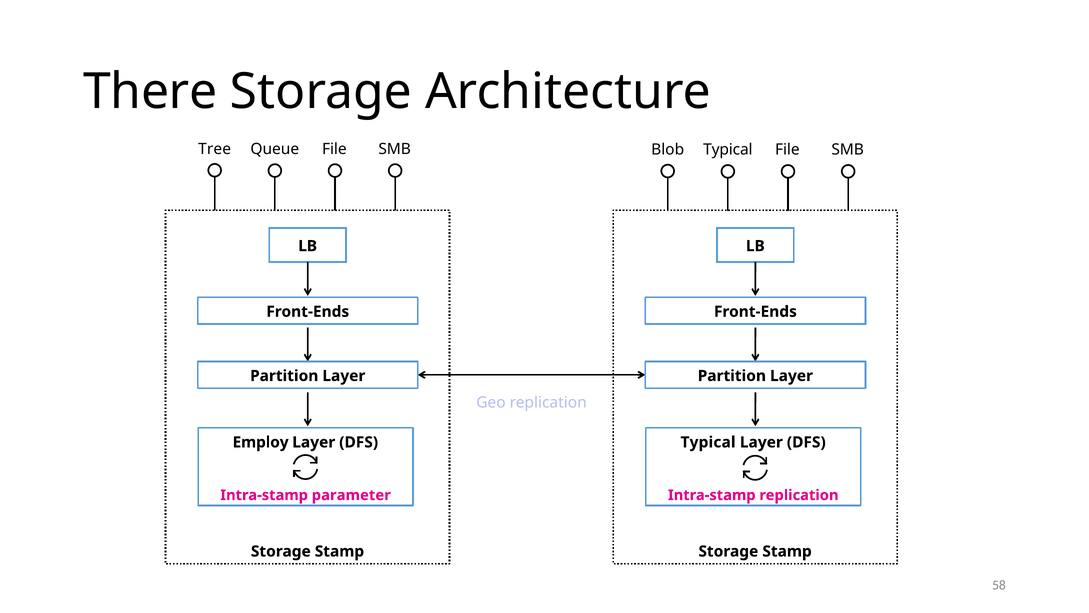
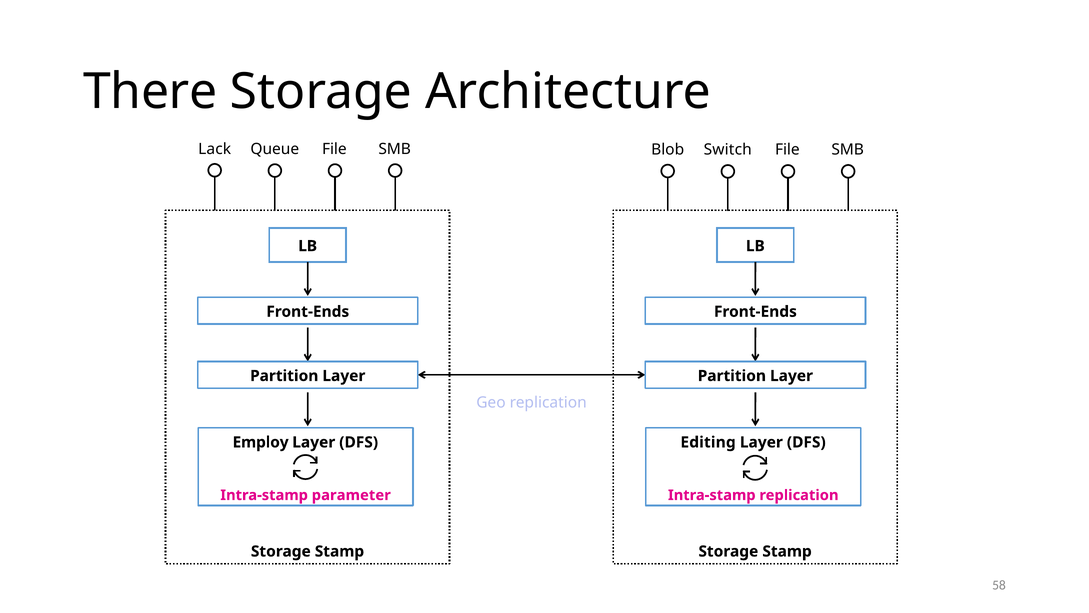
Tree: Tree -> Lack (215, 149)
Blob Typical: Typical -> Switch (728, 150)
Typical: Typical -> Editing (708, 442)
